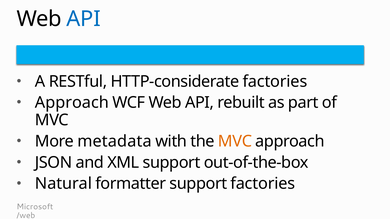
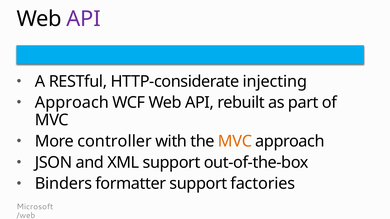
API colour: blue -> purple (84, 19)
HTTP-considerate factories: factories -> injecting (275, 82)
metadata: metadata -> controller (115, 142)
Natural: Natural -> Binders (64, 184)
